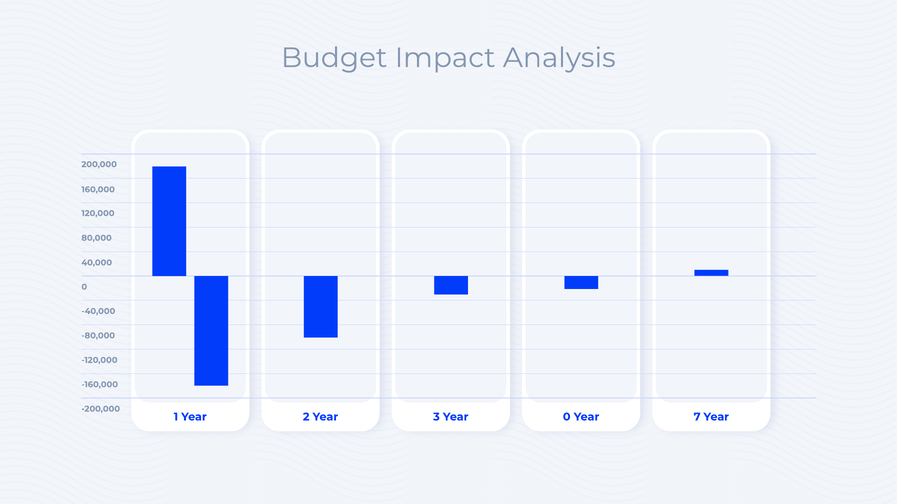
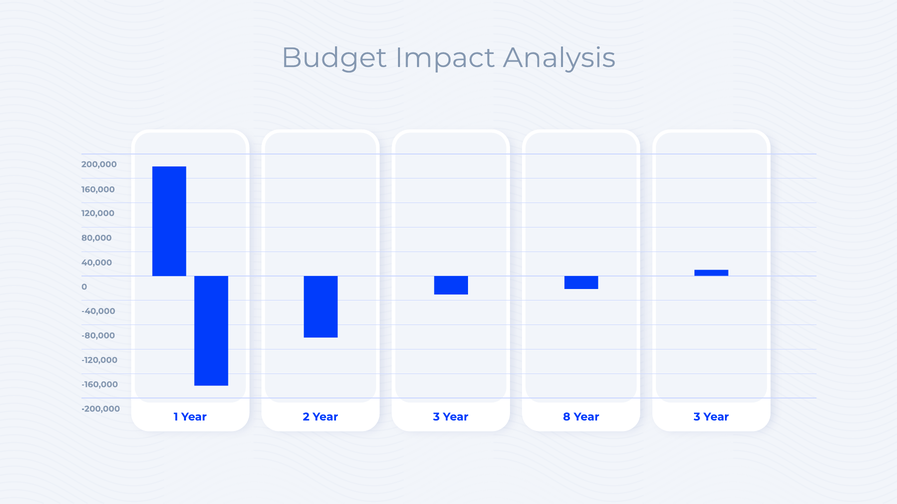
Year 0: 0 -> 8 (567, 417)
Year 7: 7 -> 3 (697, 417)
